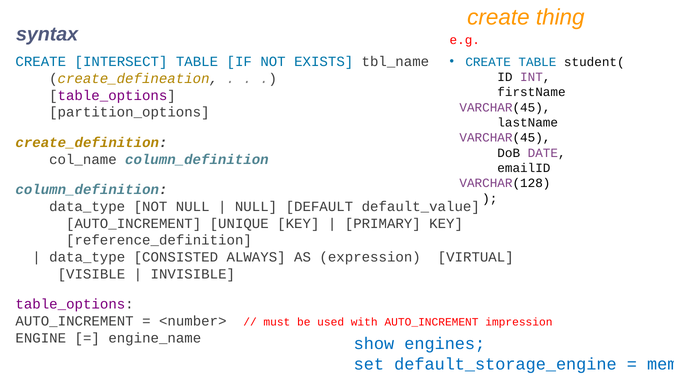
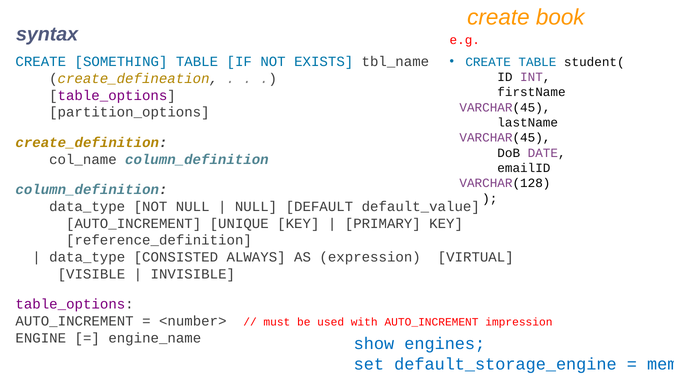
thing: thing -> book (560, 18)
INTERSECT: INTERSECT -> SOMETHING (121, 62)
